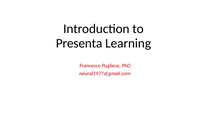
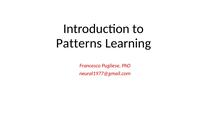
Presenta: Presenta -> Patterns (79, 43)
